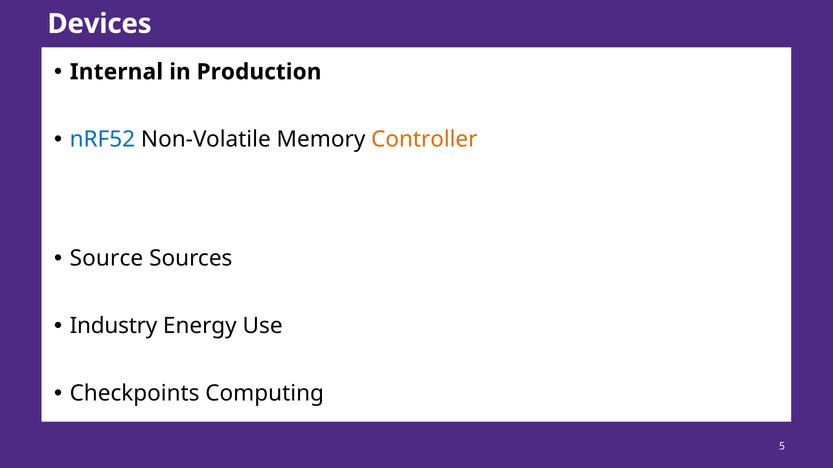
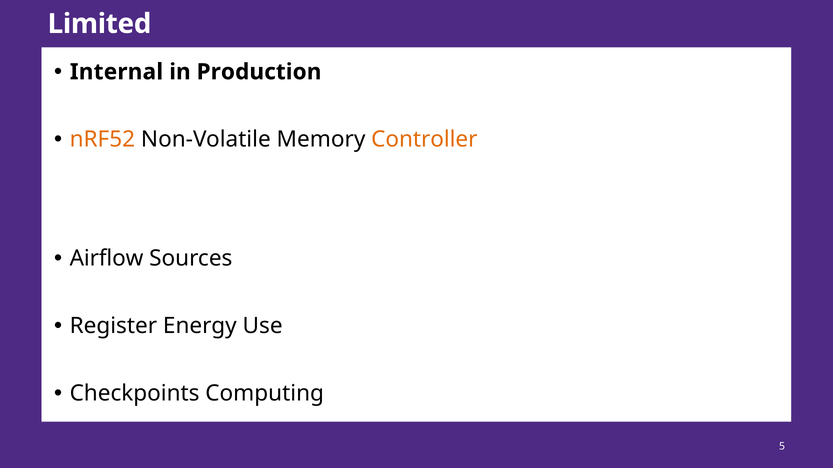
Devices: Devices -> Limited (99, 24)
nRF52 colour: blue -> orange (102, 140)
Source: Source -> Airflow (107, 259)
Industry: Industry -> Register (113, 326)
